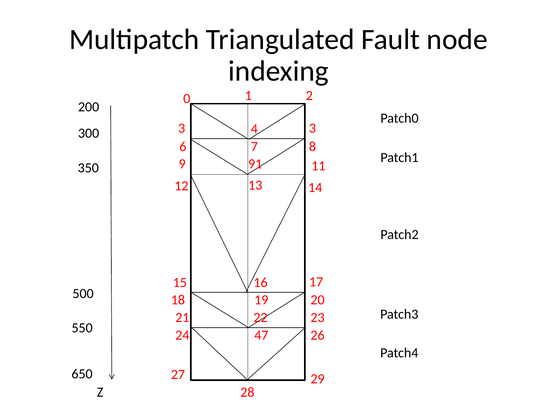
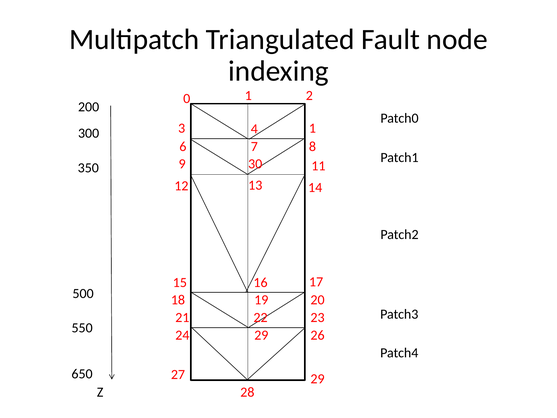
4 3: 3 -> 1 (312, 128)
91: 91 -> 30 (255, 164)
24 47: 47 -> 29 (261, 335)
